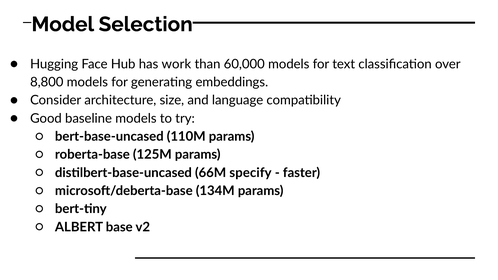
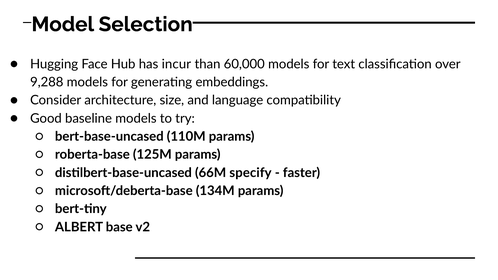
work: work -> incur (176, 64)
8,800: 8,800 -> 9,288 (47, 82)
